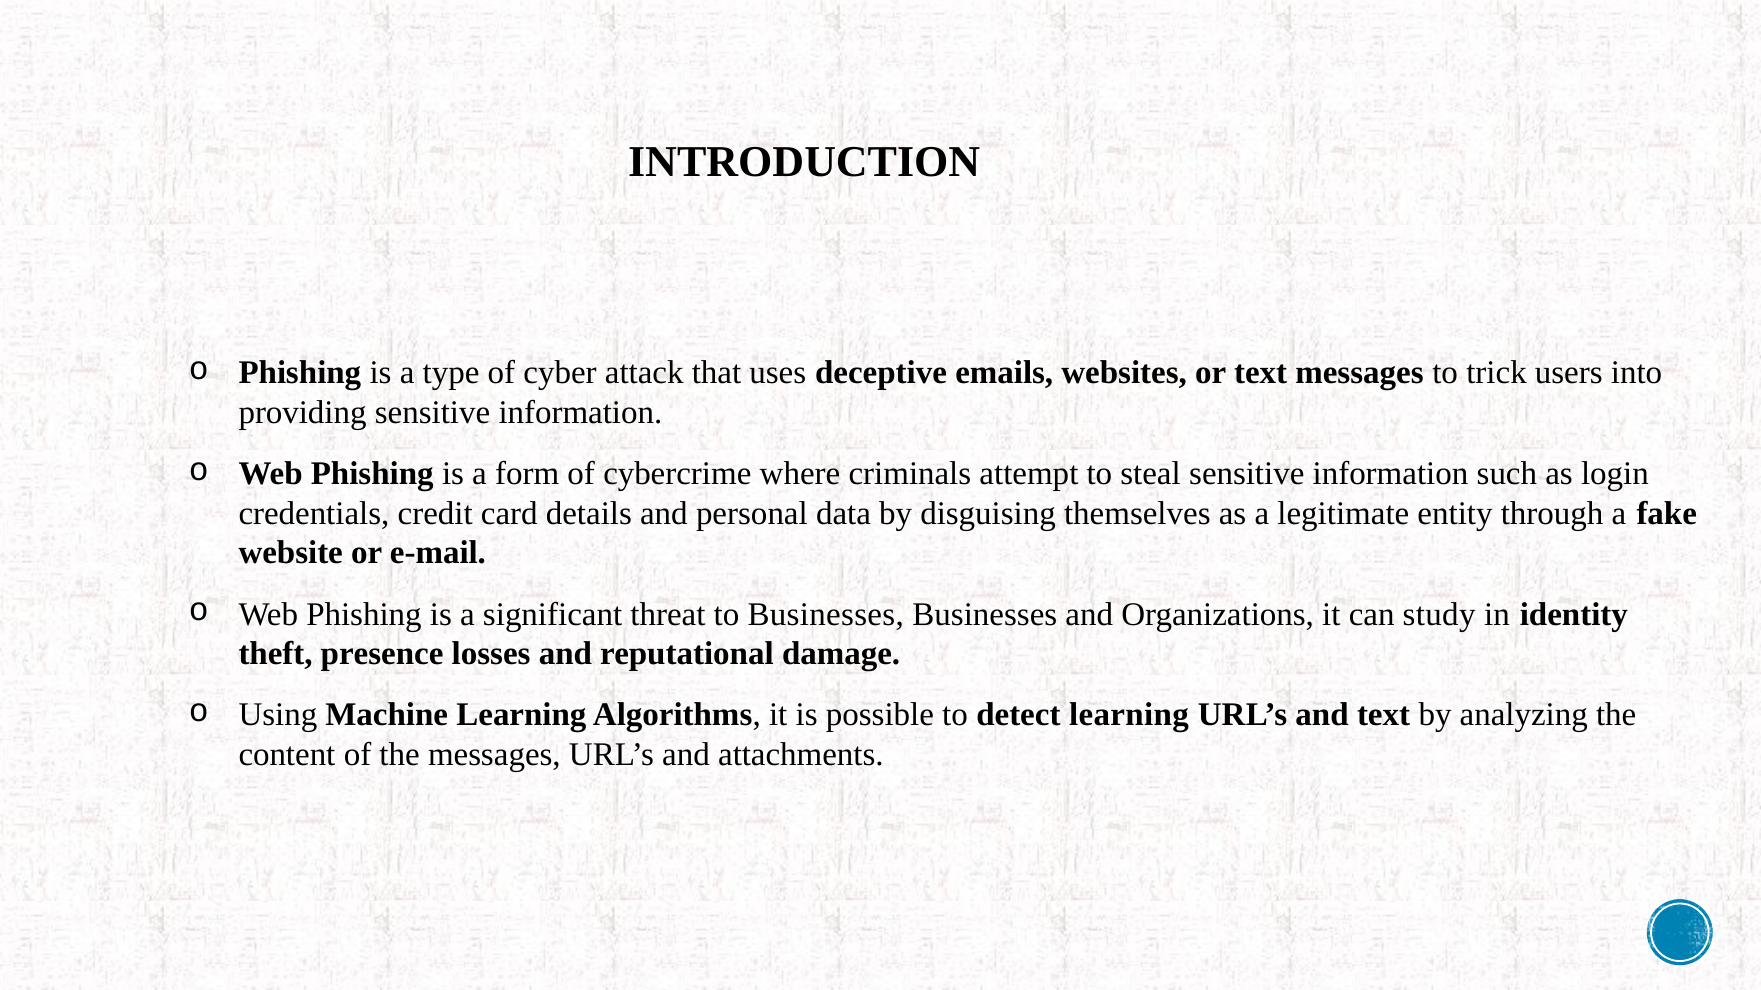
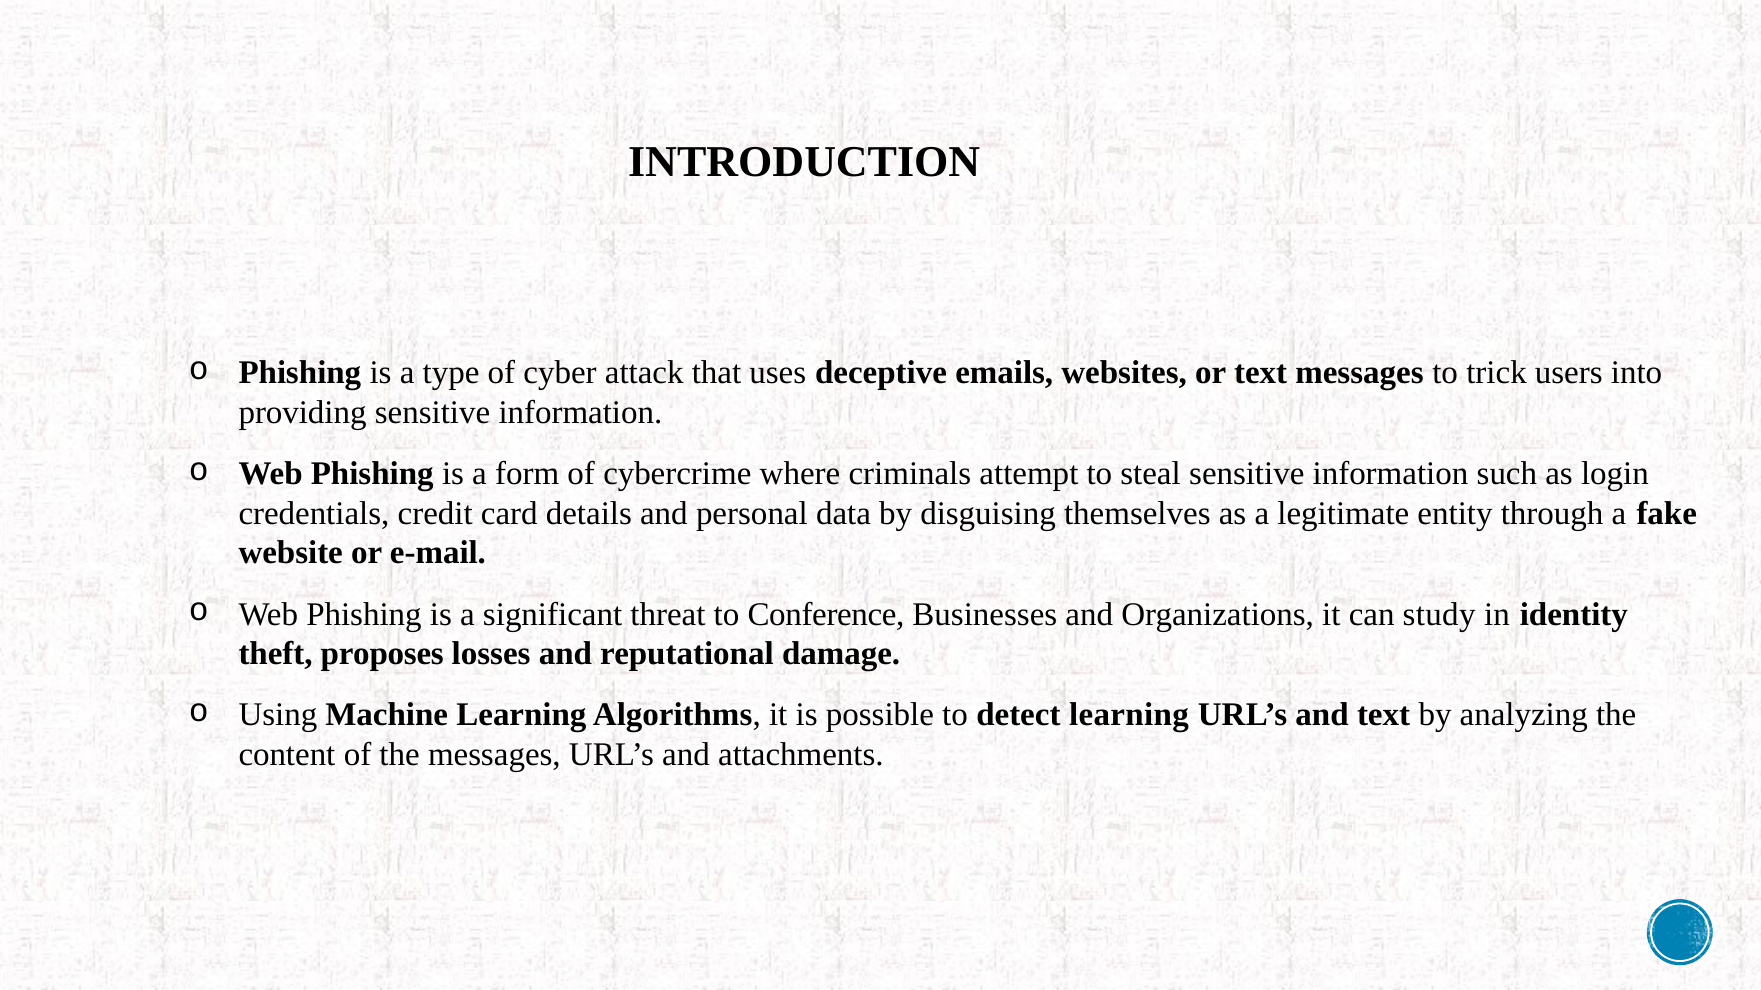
to Businesses: Businesses -> Conference (826, 614)
presence: presence -> proposes (382, 654)
